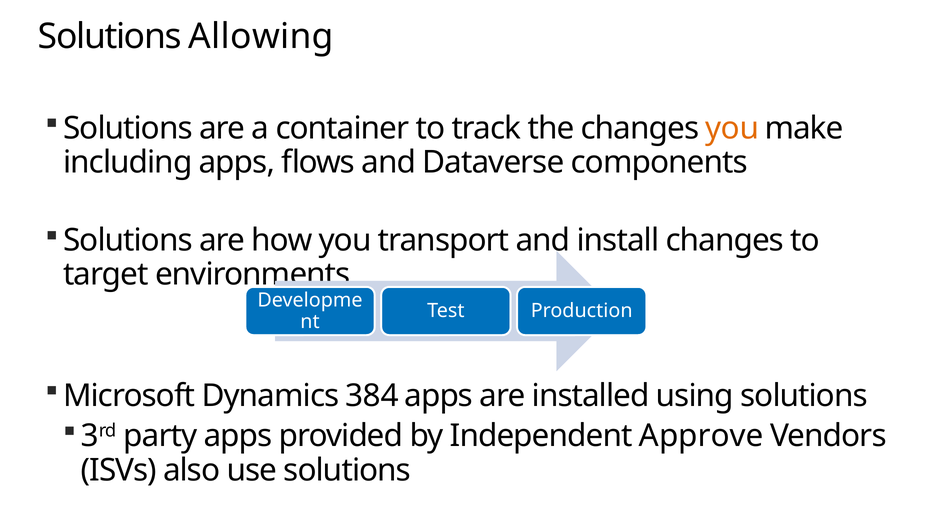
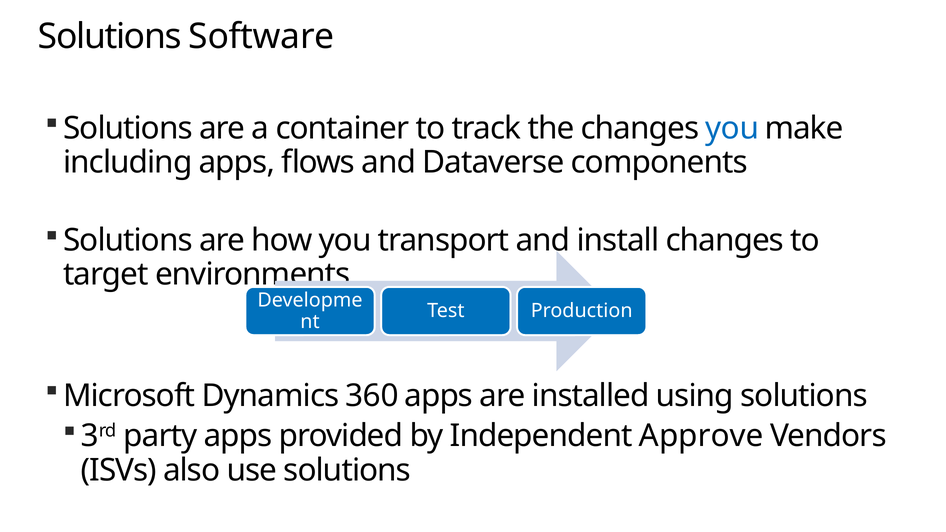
Allowing: Allowing -> Software (261, 37)
you colour: orange -> blue (732, 128)
384: 384 -> 360 (372, 396)
